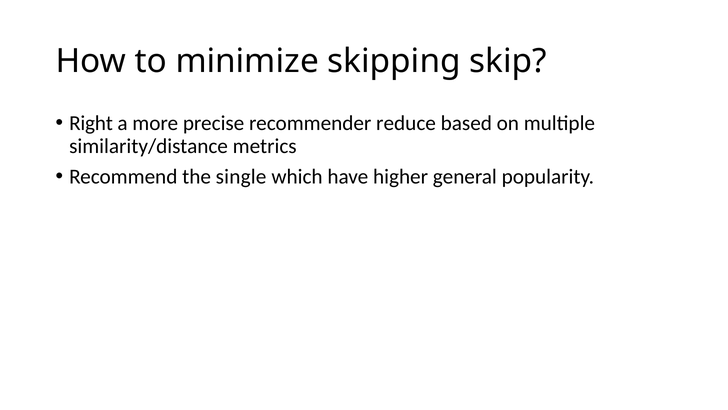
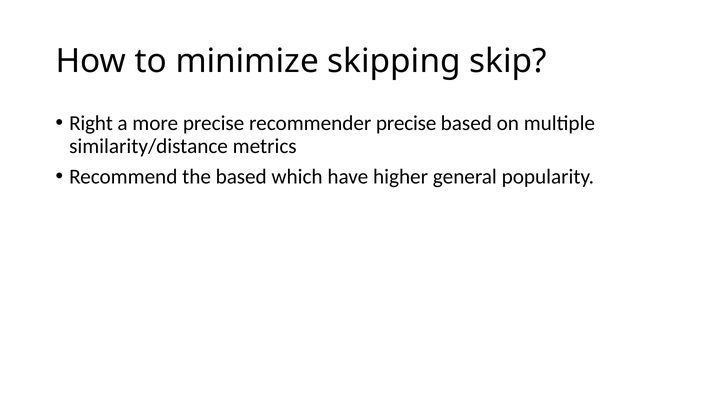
recommender reduce: reduce -> precise (406, 123)
the single: single -> based (241, 177)
